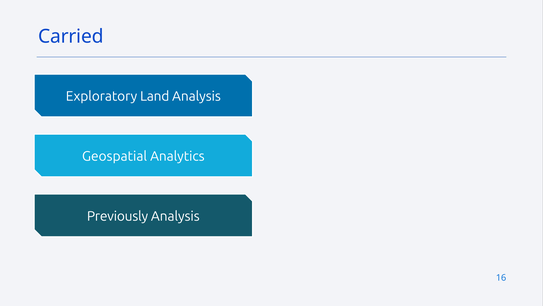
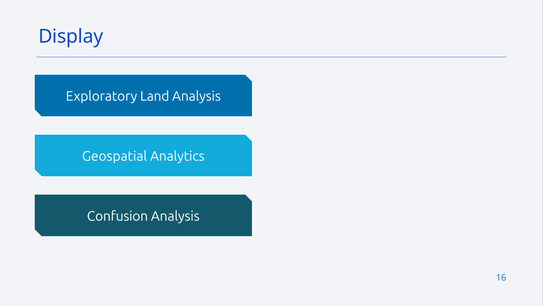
Carried: Carried -> Display (71, 36)
Previously: Previously -> Confusion (117, 216)
